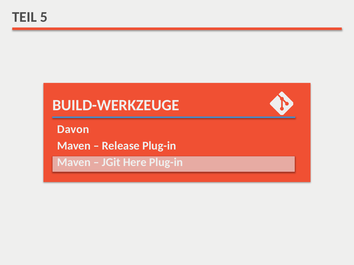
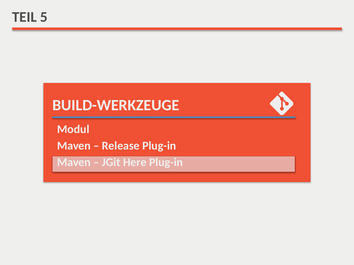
Davon: Davon -> Modul (73, 130)
